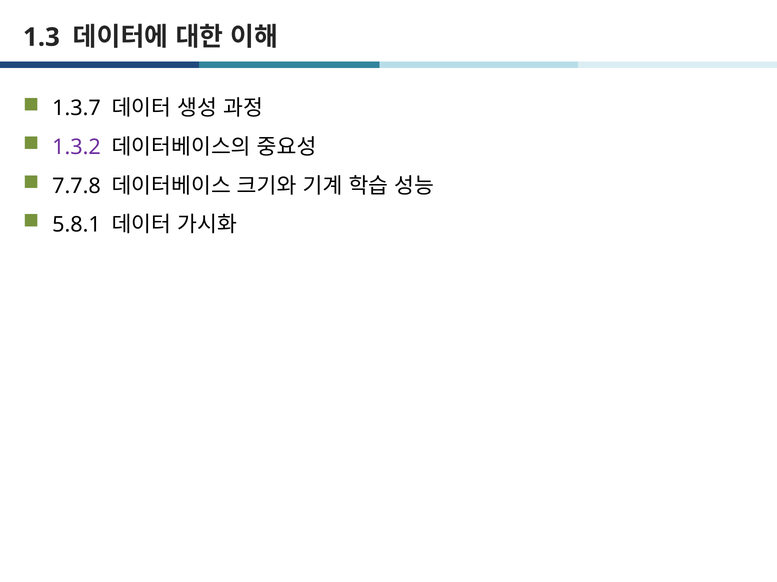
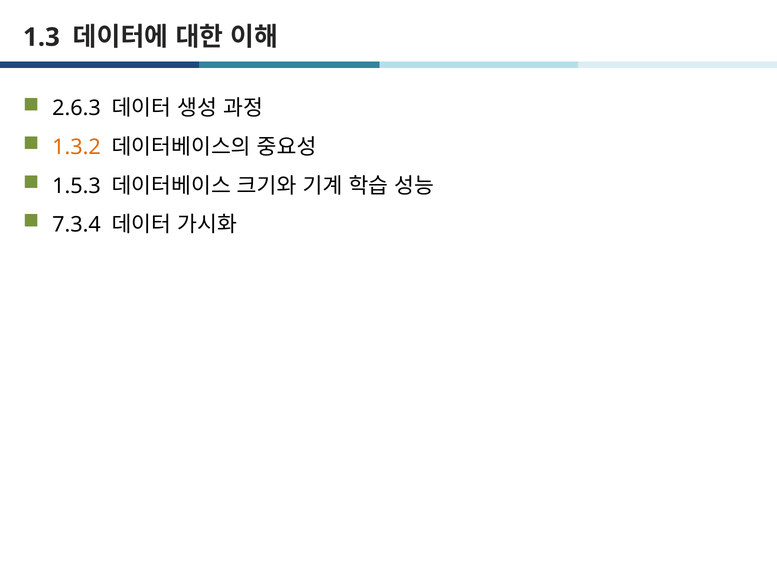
1.3.7: 1.3.7 -> 2.6.3 (76, 109)
1.3.2 colour: purple -> orange (76, 147)
7.7.8: 7.7.8 -> 1.5.3 (76, 186)
5.8.1: 5.8.1 -> 7.3.4 (76, 225)
